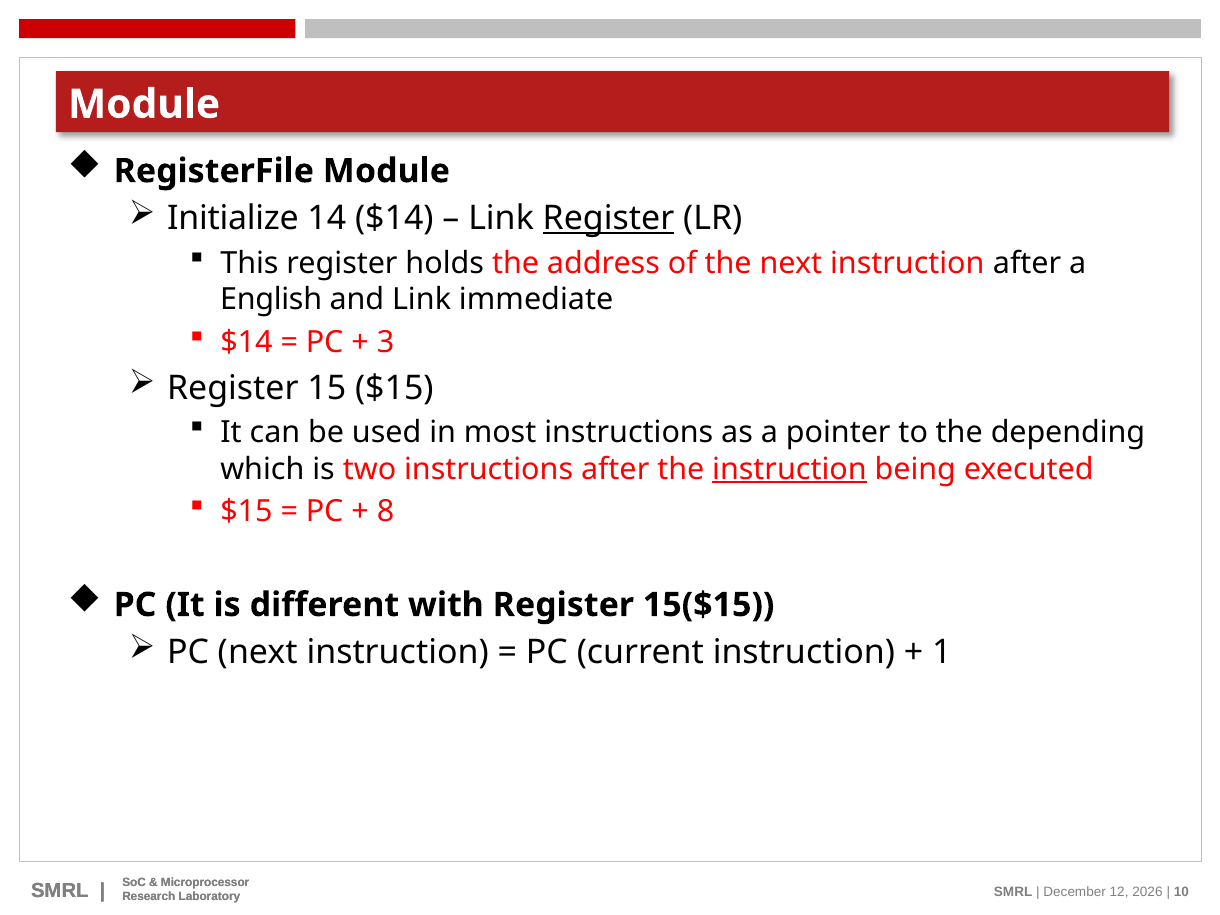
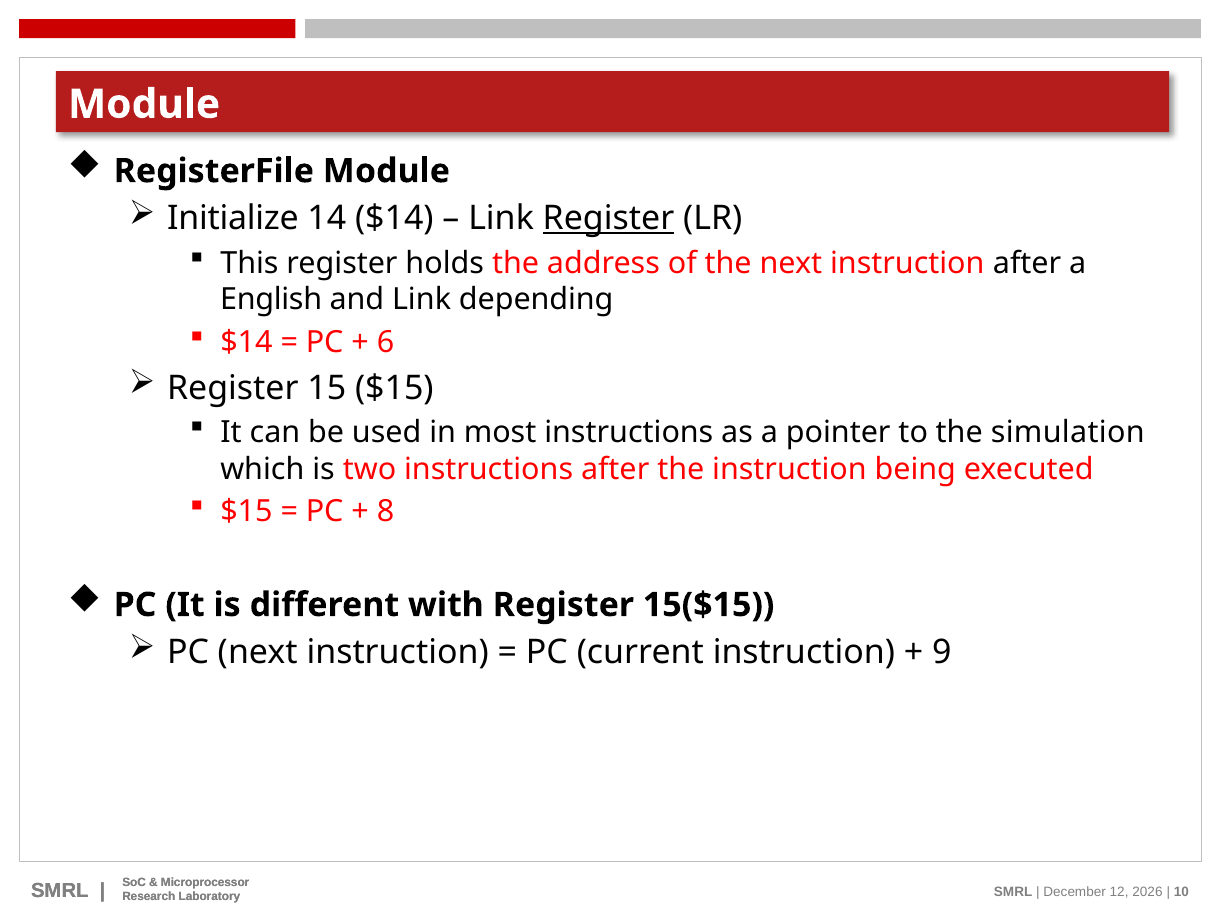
immediate: immediate -> depending (536, 300)
3: 3 -> 6 (386, 342)
depending: depending -> simulation (1068, 432)
instruction underline: present -> none (789, 469)
1: 1 -> 9 (942, 652)
